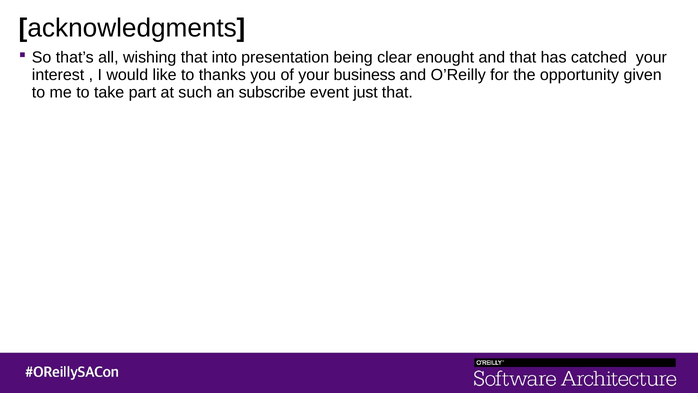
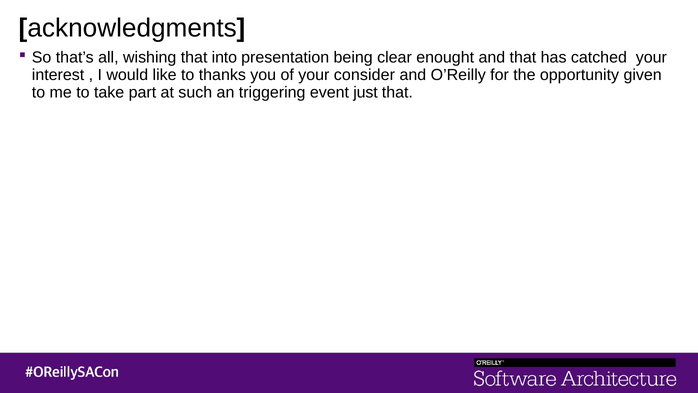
business: business -> consider (364, 75)
subscribe: subscribe -> triggering (272, 92)
